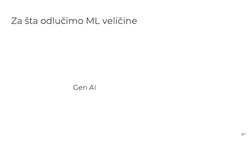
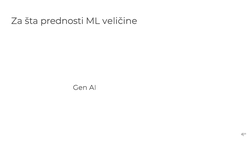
odlučimo: odlučimo -> prednosti (62, 21)
